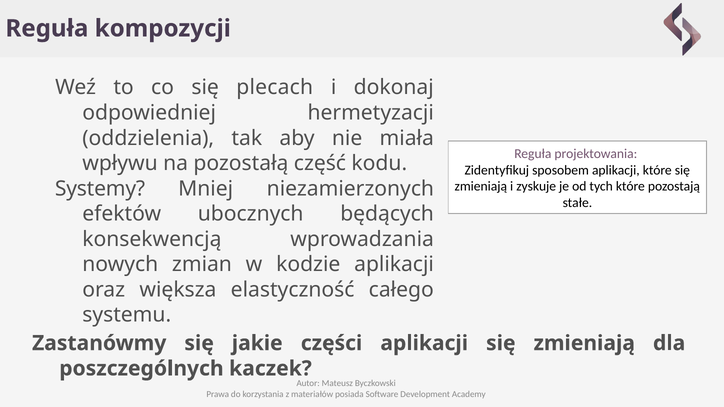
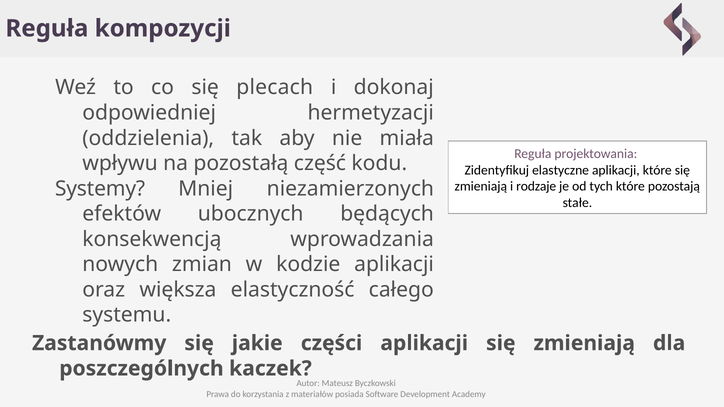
sposobem: sposobem -> elastyczne (561, 170)
zyskuje: zyskuje -> rodzaje (536, 186)
